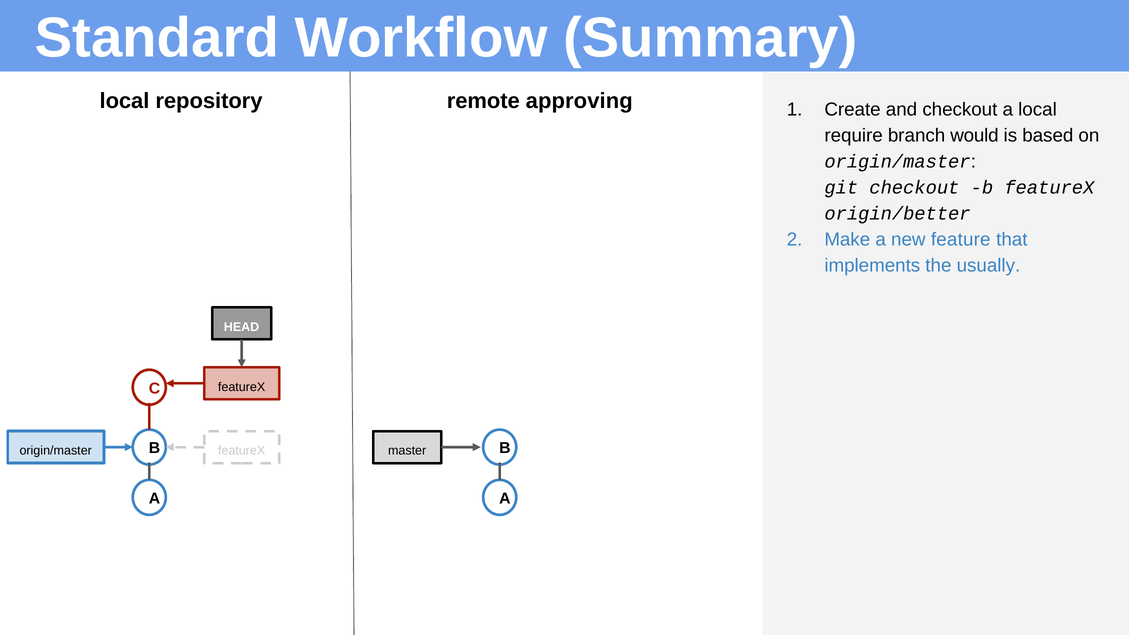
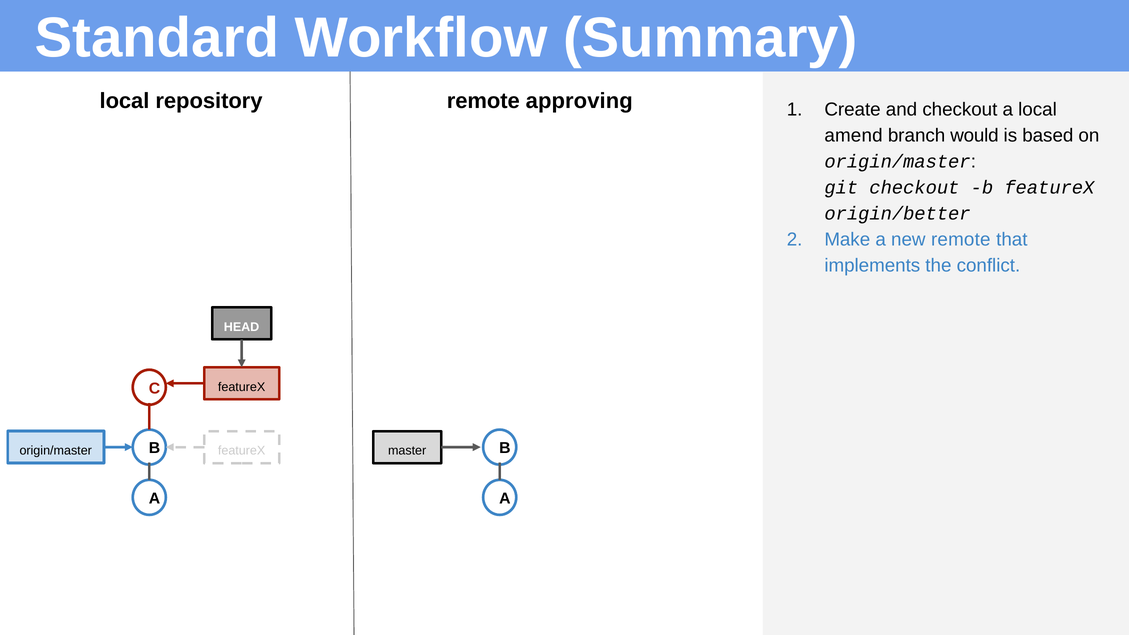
require: require -> amend (853, 136)
new feature: feature -> remote (961, 239)
usually: usually -> conflict (988, 265)
